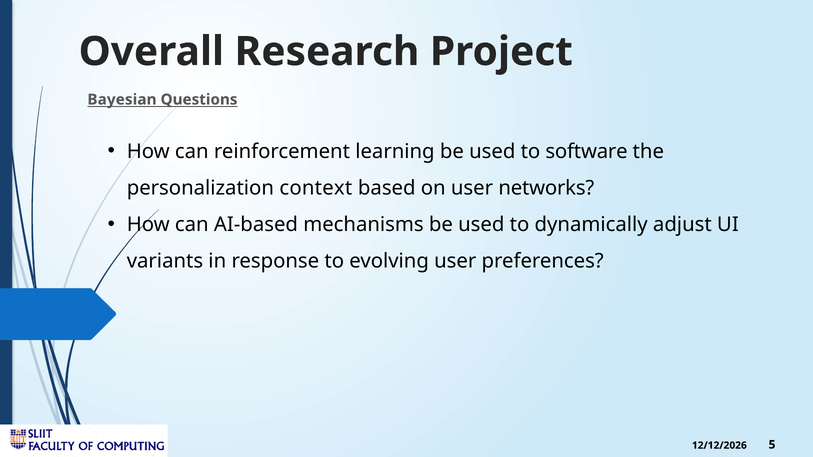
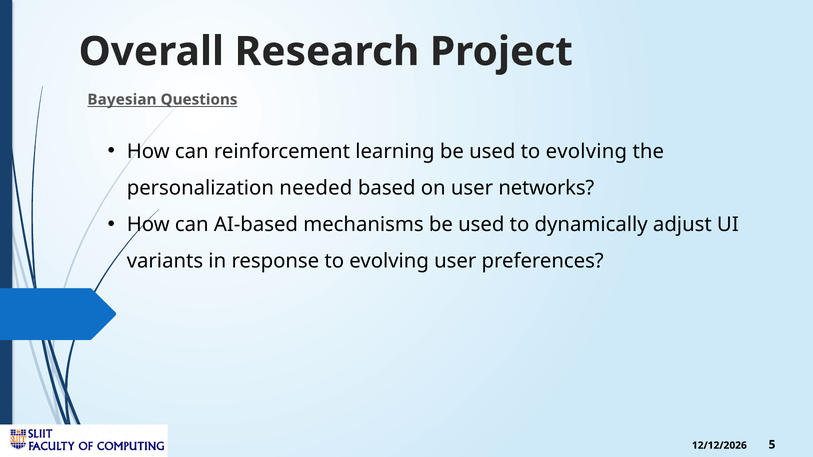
used to software: software -> evolving (586, 151)
context: context -> needed (316, 188)
